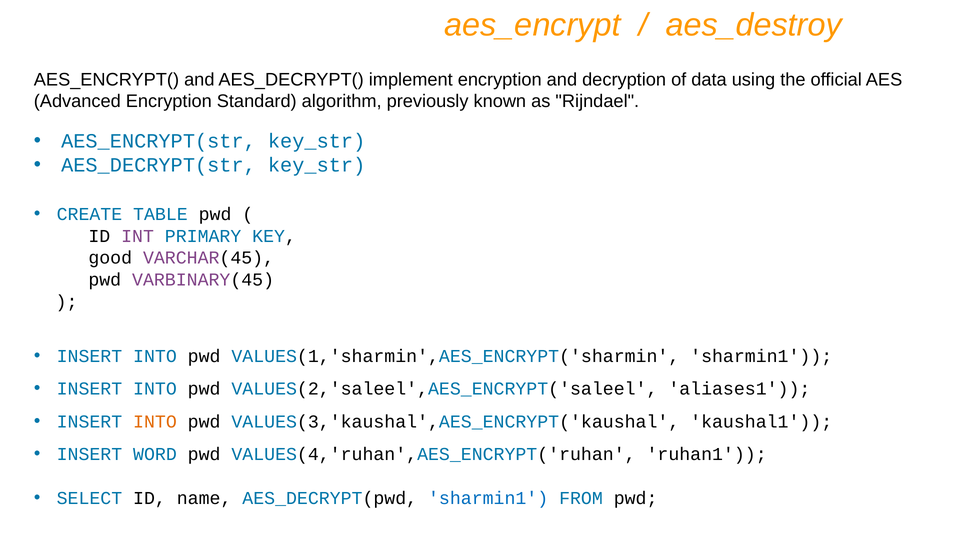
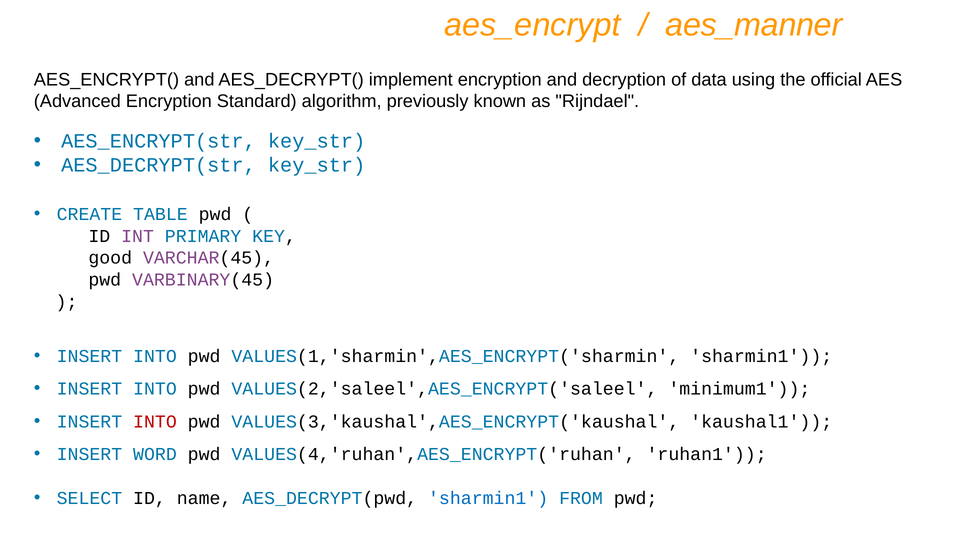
aes_destroy: aes_destroy -> aes_manner (754, 25)
aliases1: aliases1 -> minimum1 (739, 389)
INTO colour: orange -> red (155, 422)
